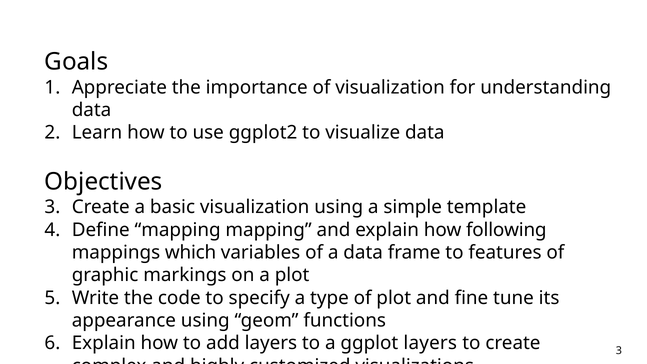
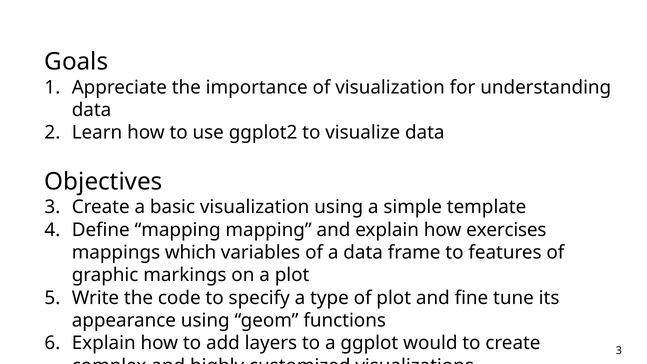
following: following -> exercises (506, 230)
ggplot layers: layers -> would (430, 343)
